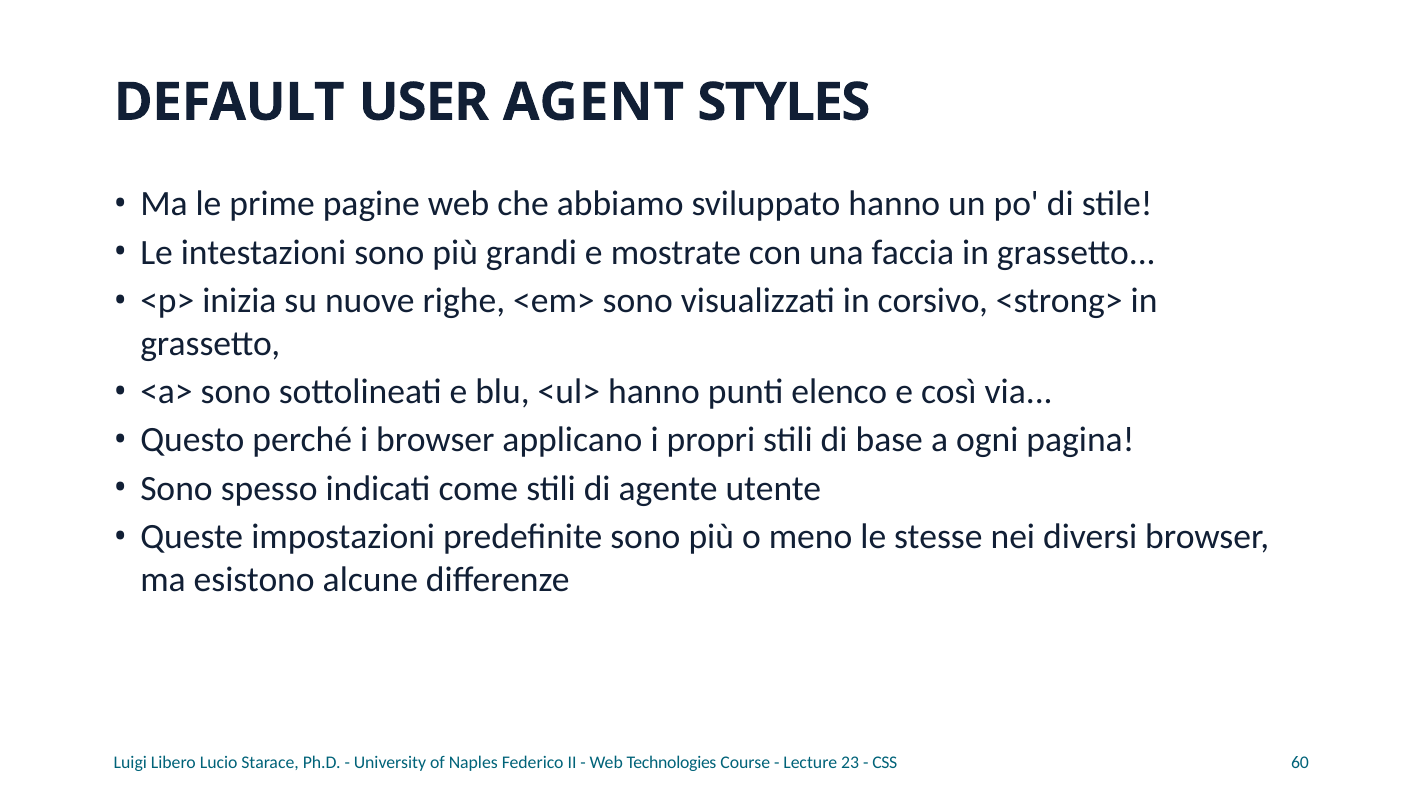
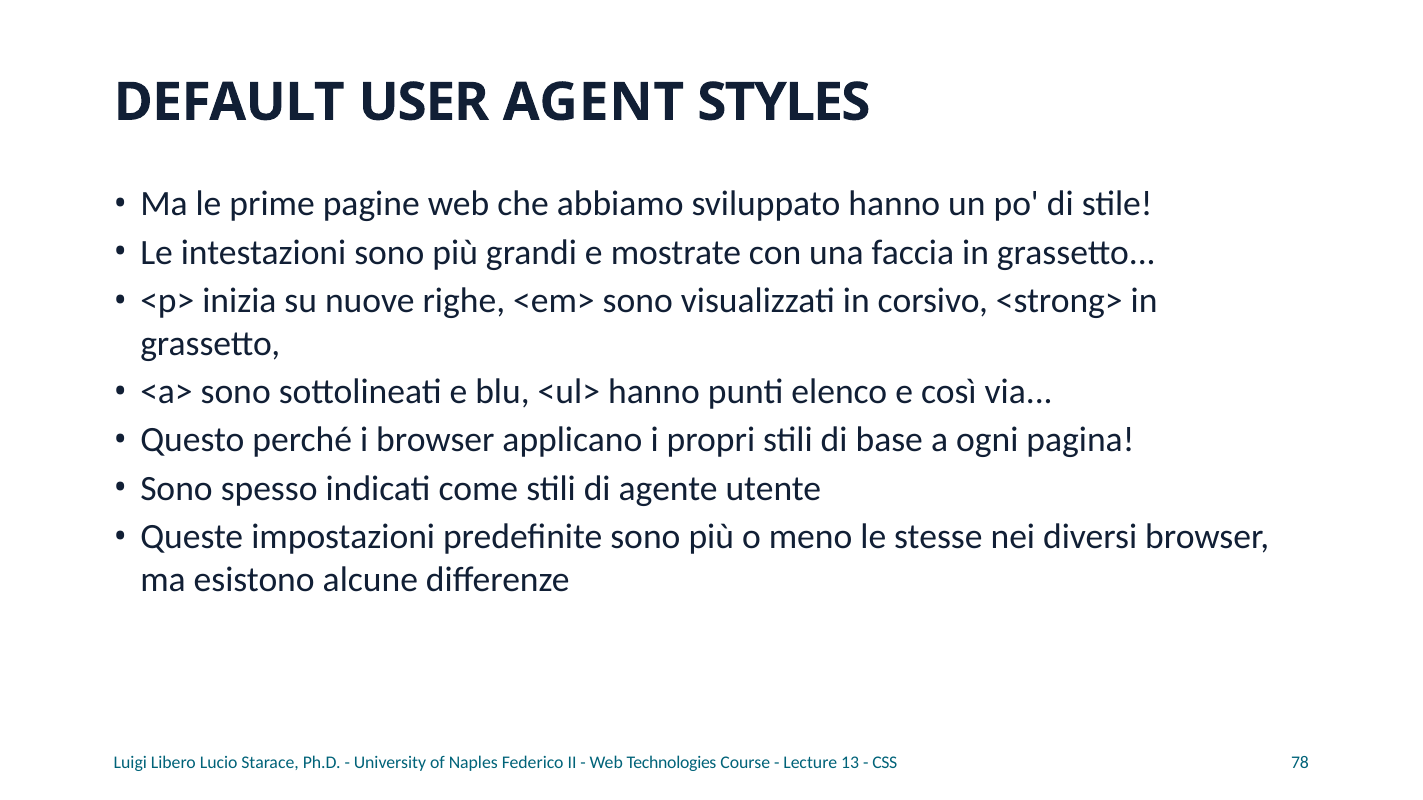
23: 23 -> 13 (850, 764)
60: 60 -> 78 (1300, 763)
